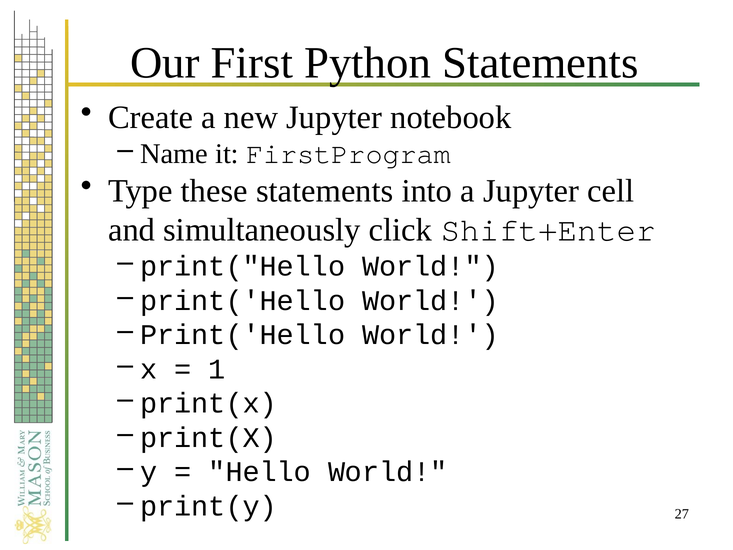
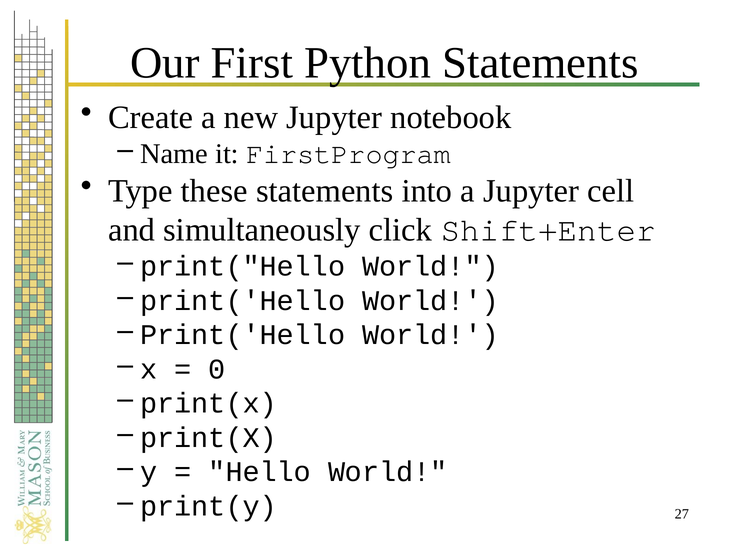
1: 1 -> 0 (217, 369)
